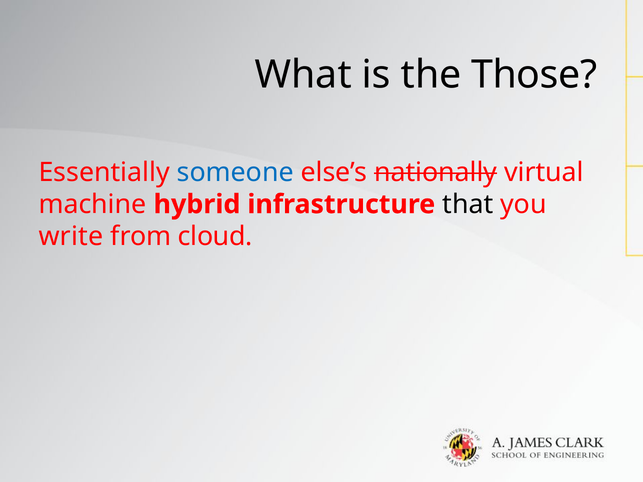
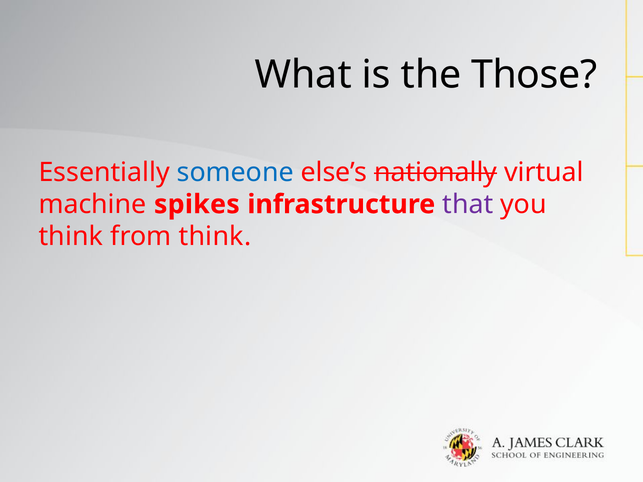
hybrid: hybrid -> spikes (197, 204)
that colour: black -> purple (468, 204)
write: write -> think (71, 237)
from cloud: cloud -> think (215, 237)
